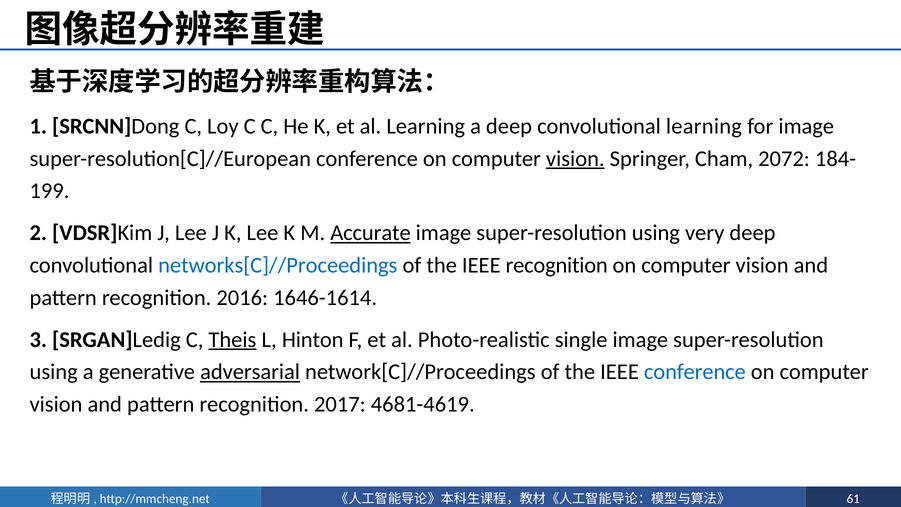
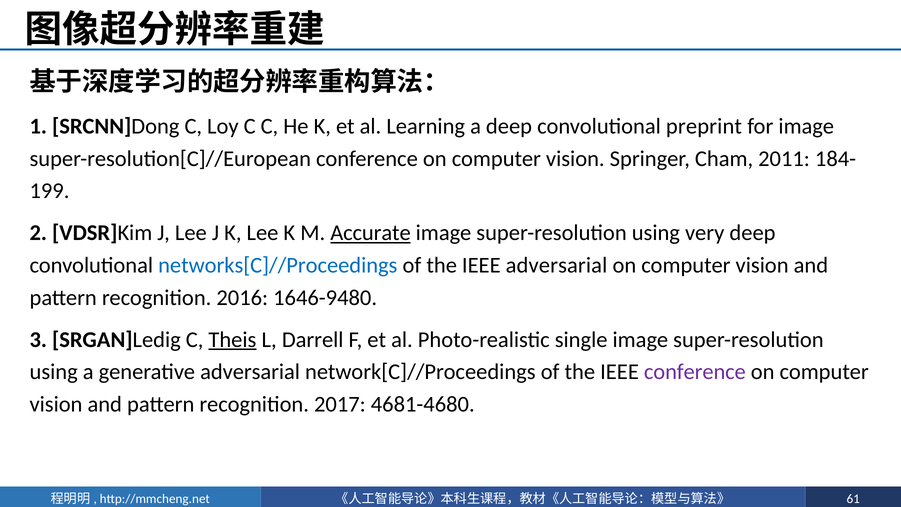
convolutional learning: learning -> preprint (704, 126)
vision underline: present -> none (575, 159)
2072: 2072 -> 2011 (784, 159)
IEEE recognition: recognition -> adversarial (557, 265)
1646-1614: 1646-1614 -> 1646-9480 (325, 298)
Hinton: Hinton -> Darrell (313, 339)
adversarial underline: present -> none (250, 372)
conference colour: blue -> purple (695, 372)
4681-4619: 4681-4619 -> 4681-4680 (423, 404)
